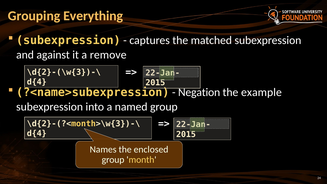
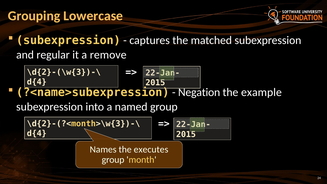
Everything: Everything -> Lowercase (93, 16)
against: against -> regular (53, 55)
enclosed: enclosed -> executes (151, 149)
